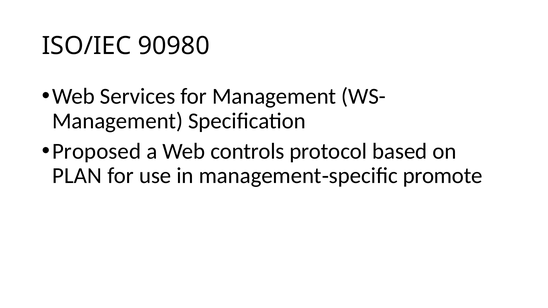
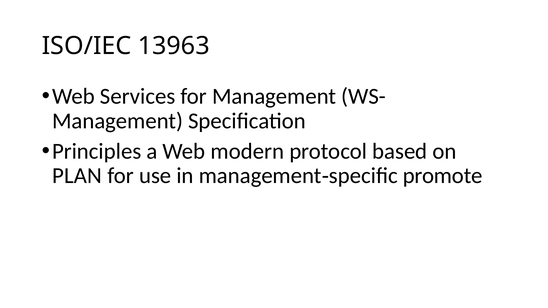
90980: 90980 -> 13963 (174, 46)
Proposed: Proposed -> Principles (97, 151)
controls: controls -> modern (247, 151)
